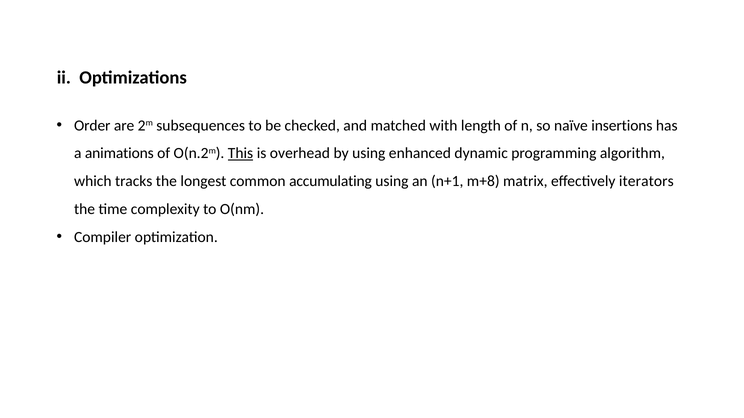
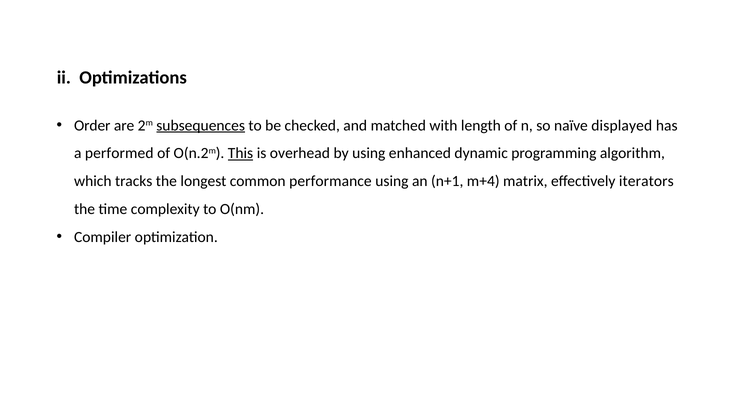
subsequences underline: none -> present (201, 126)
insertions: insertions -> displayed (622, 126)
animations: animations -> performed (119, 153)
accumulating: accumulating -> performance (330, 181)
m+8: m+8 -> m+4 (483, 181)
